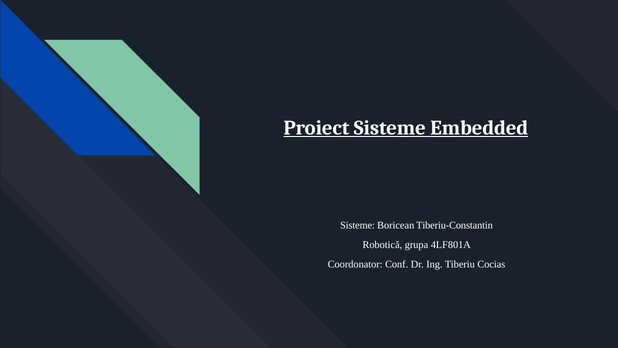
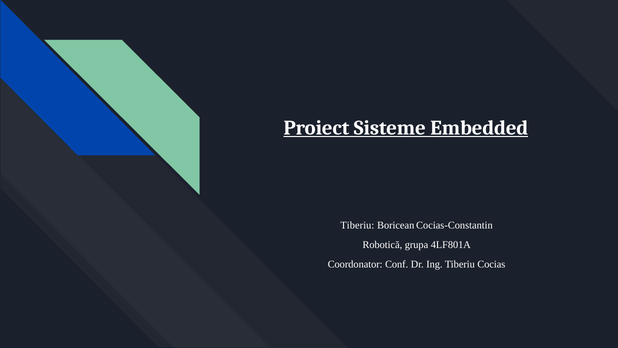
Sisteme: Sisteme -> Tiberiu (357, 225)
Tiberiu-Constantin: Tiberiu-Constantin -> Cocias-Constantin (454, 225)
